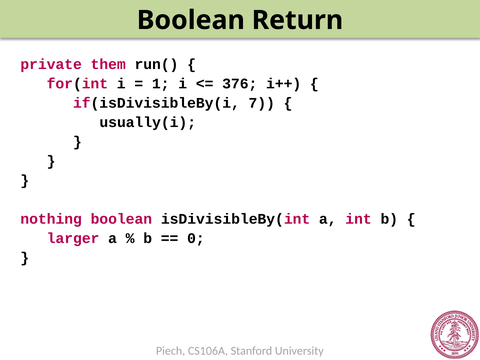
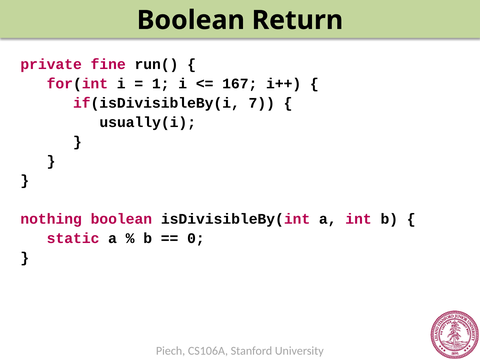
them: them -> fine (108, 64)
376: 376 -> 167 (240, 84)
larger: larger -> static (73, 238)
